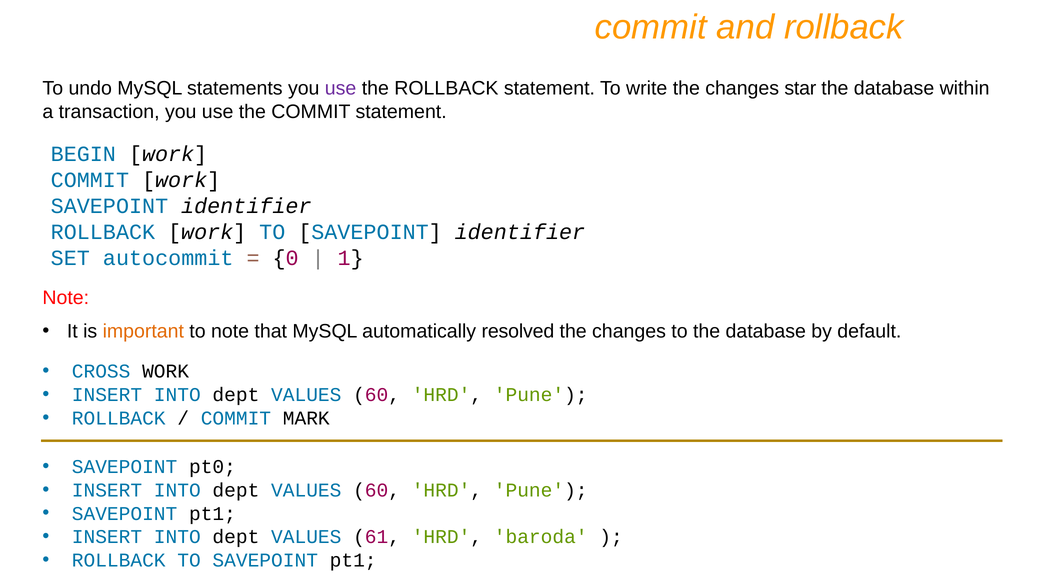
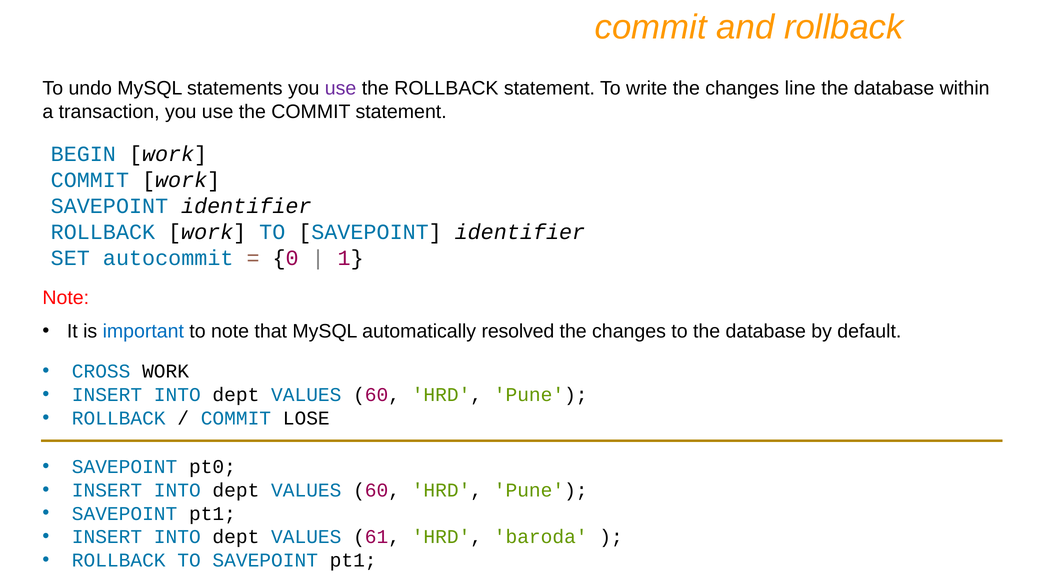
star: star -> line (800, 89)
important colour: orange -> blue (143, 332)
MARK: MARK -> LOSE (306, 418)
